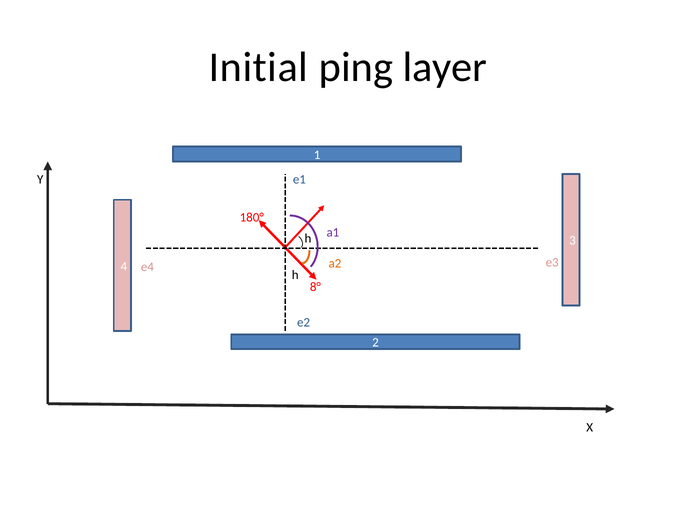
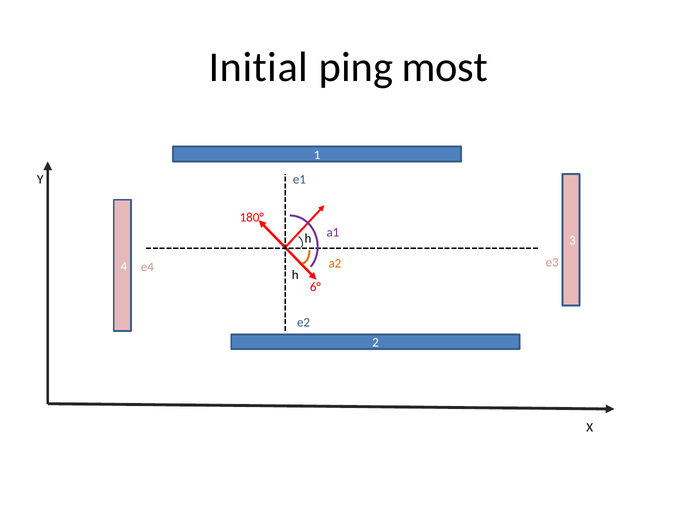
layer: layer -> most (445, 67)
8°: 8° -> 6° (315, 287)
